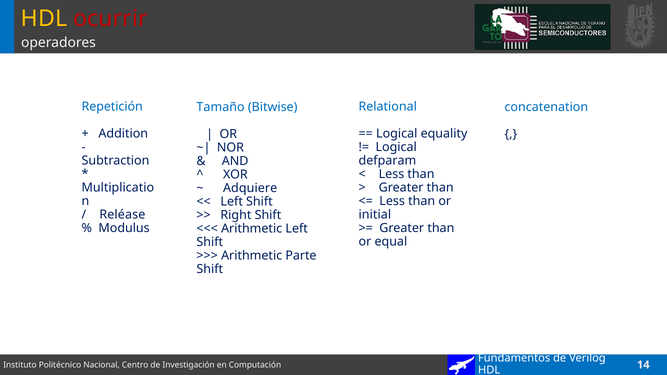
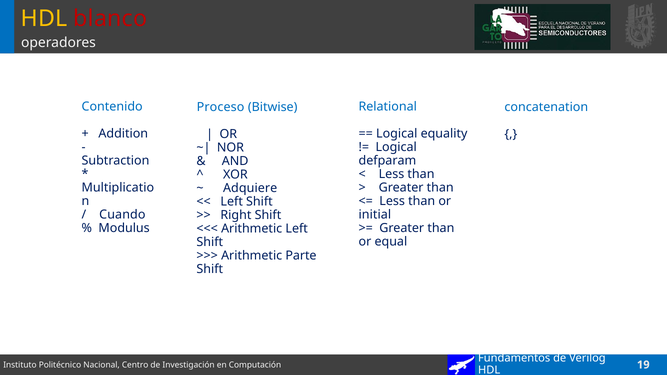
ocurrir: ocurrir -> blanco (110, 19)
Repetición: Repetición -> Contenido (112, 107)
Tamaño: Tamaño -> Proceso (221, 107)
Reléase: Reléase -> Cuando (122, 215)
14: 14 -> 19 (643, 365)
